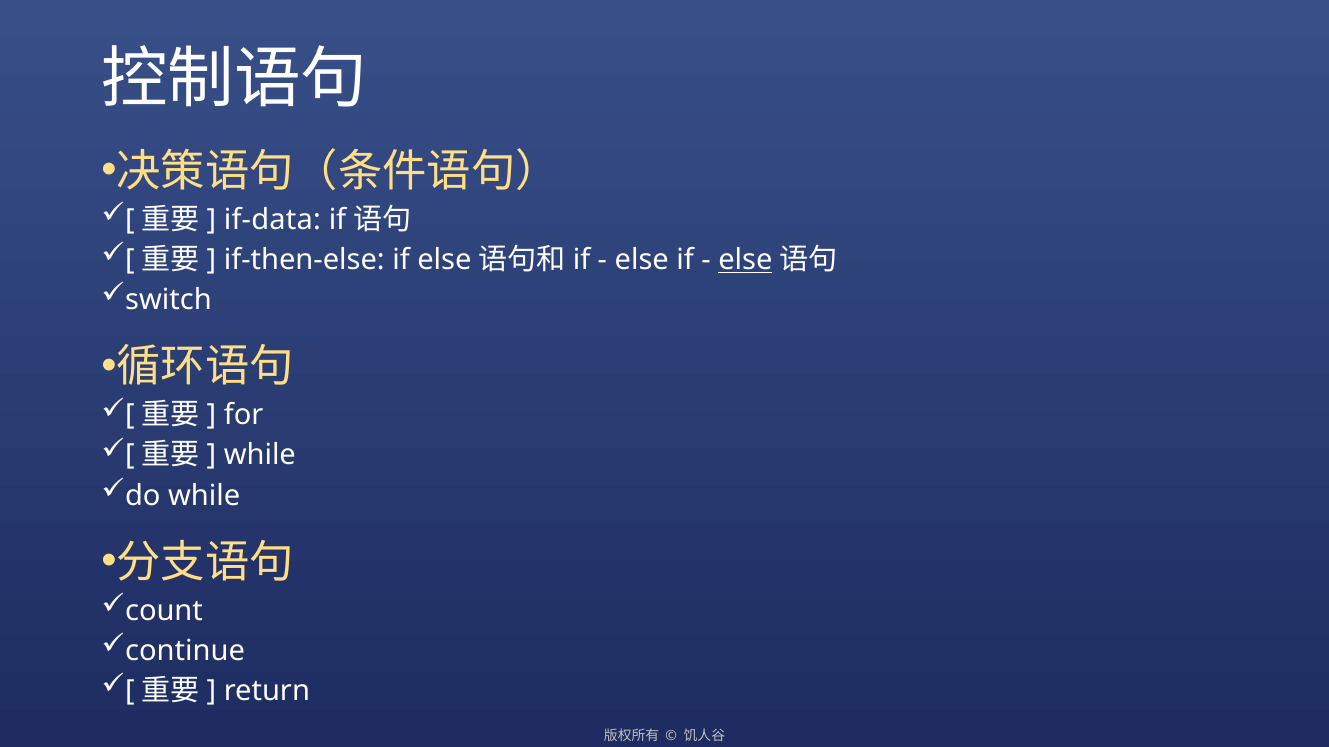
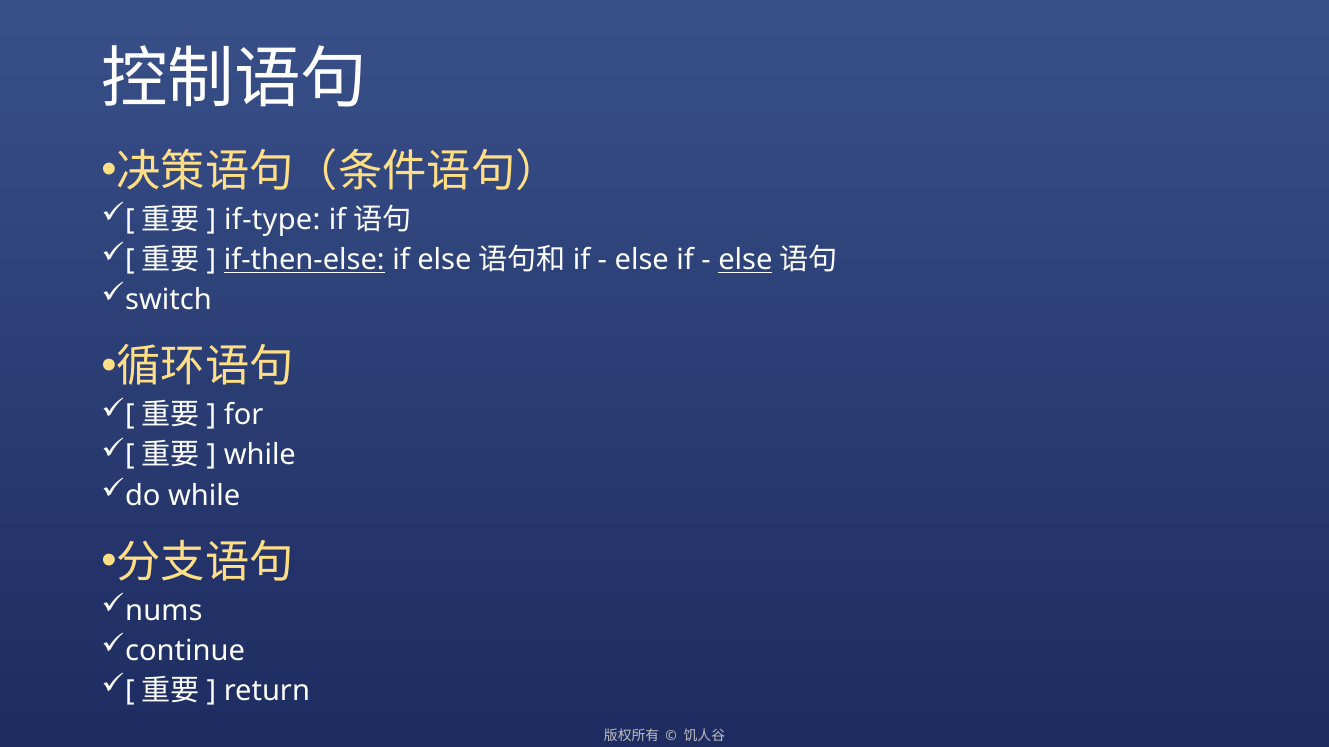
if-data: if-data -> if-type (272, 220)
if-then-else underline: none -> present (304, 260)
count: count -> nums (164, 611)
